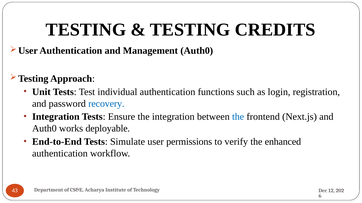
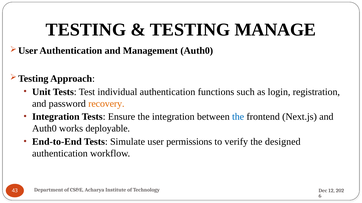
CREDITS: CREDITS -> MANAGE (275, 30)
recovery colour: blue -> orange (106, 104)
enhanced: enhanced -> designed (283, 142)
